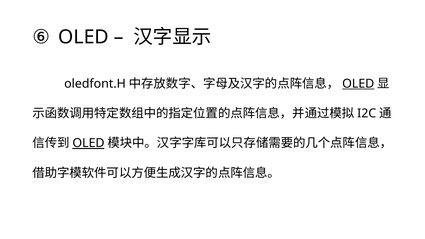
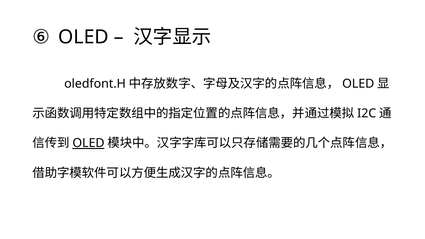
OLED underline: present -> none (358, 84)
